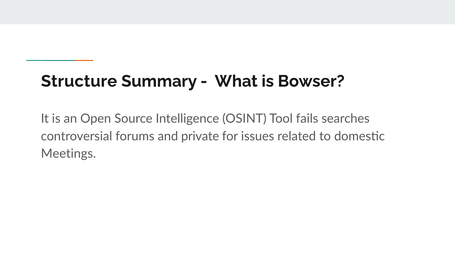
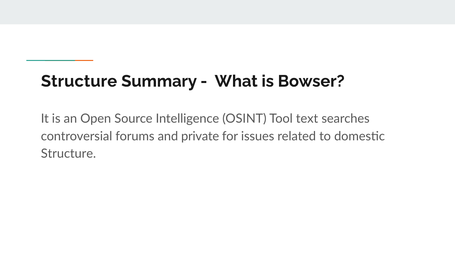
fails: fails -> text (307, 119)
Meetings: Meetings -> Structure (68, 154)
